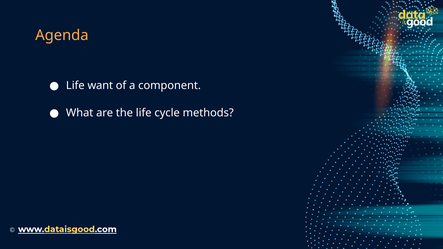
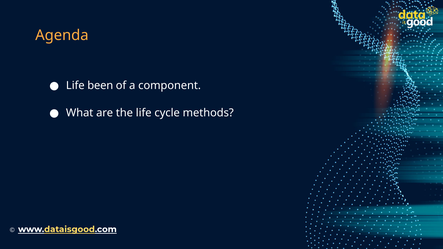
want: want -> been (100, 86)
